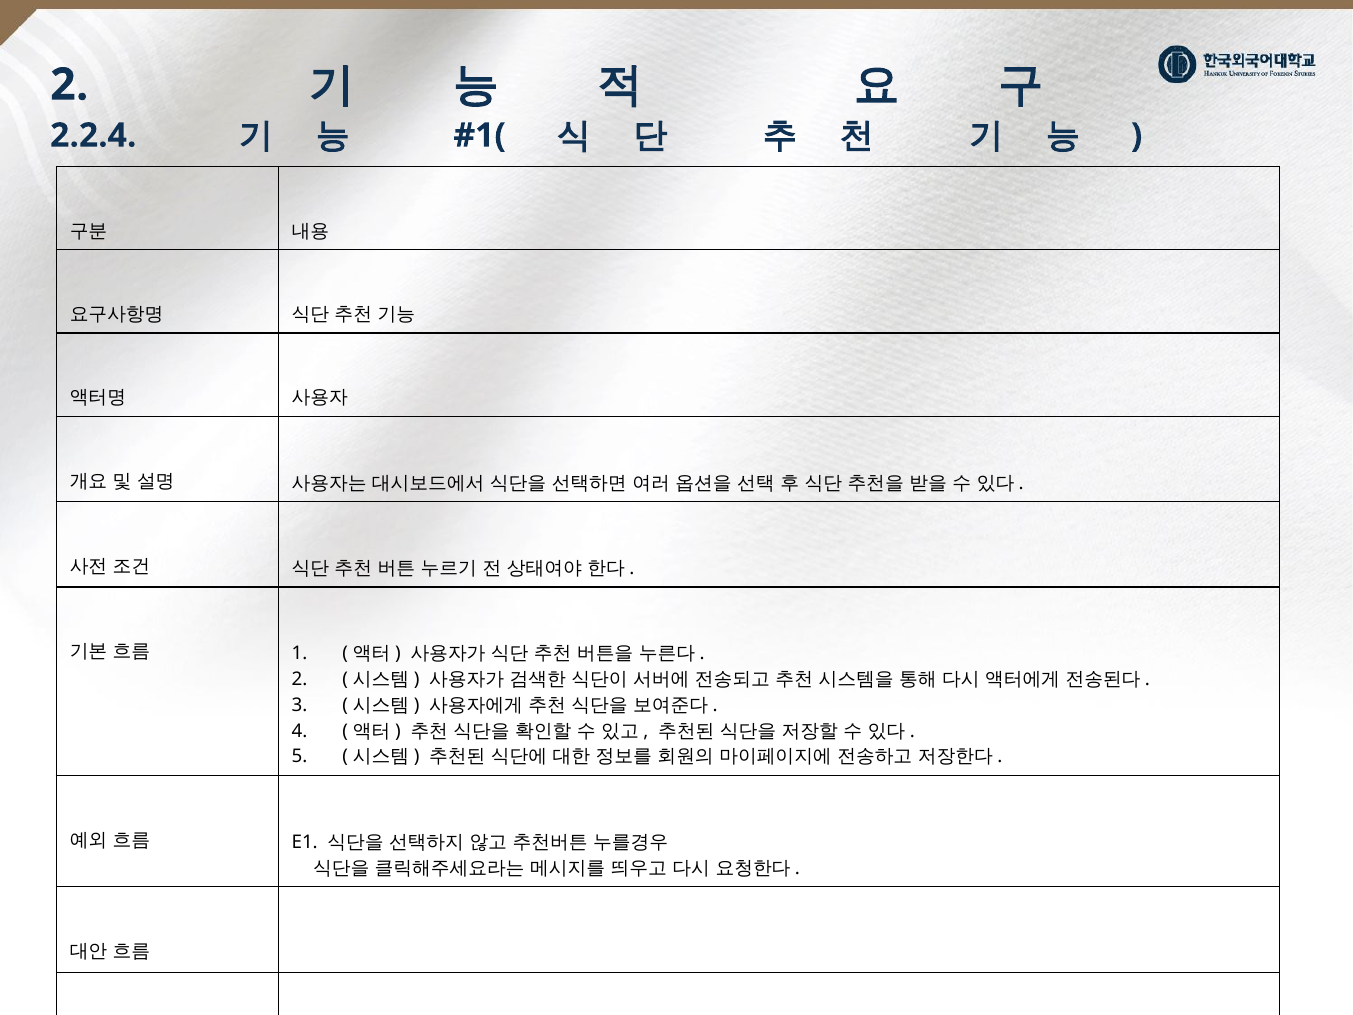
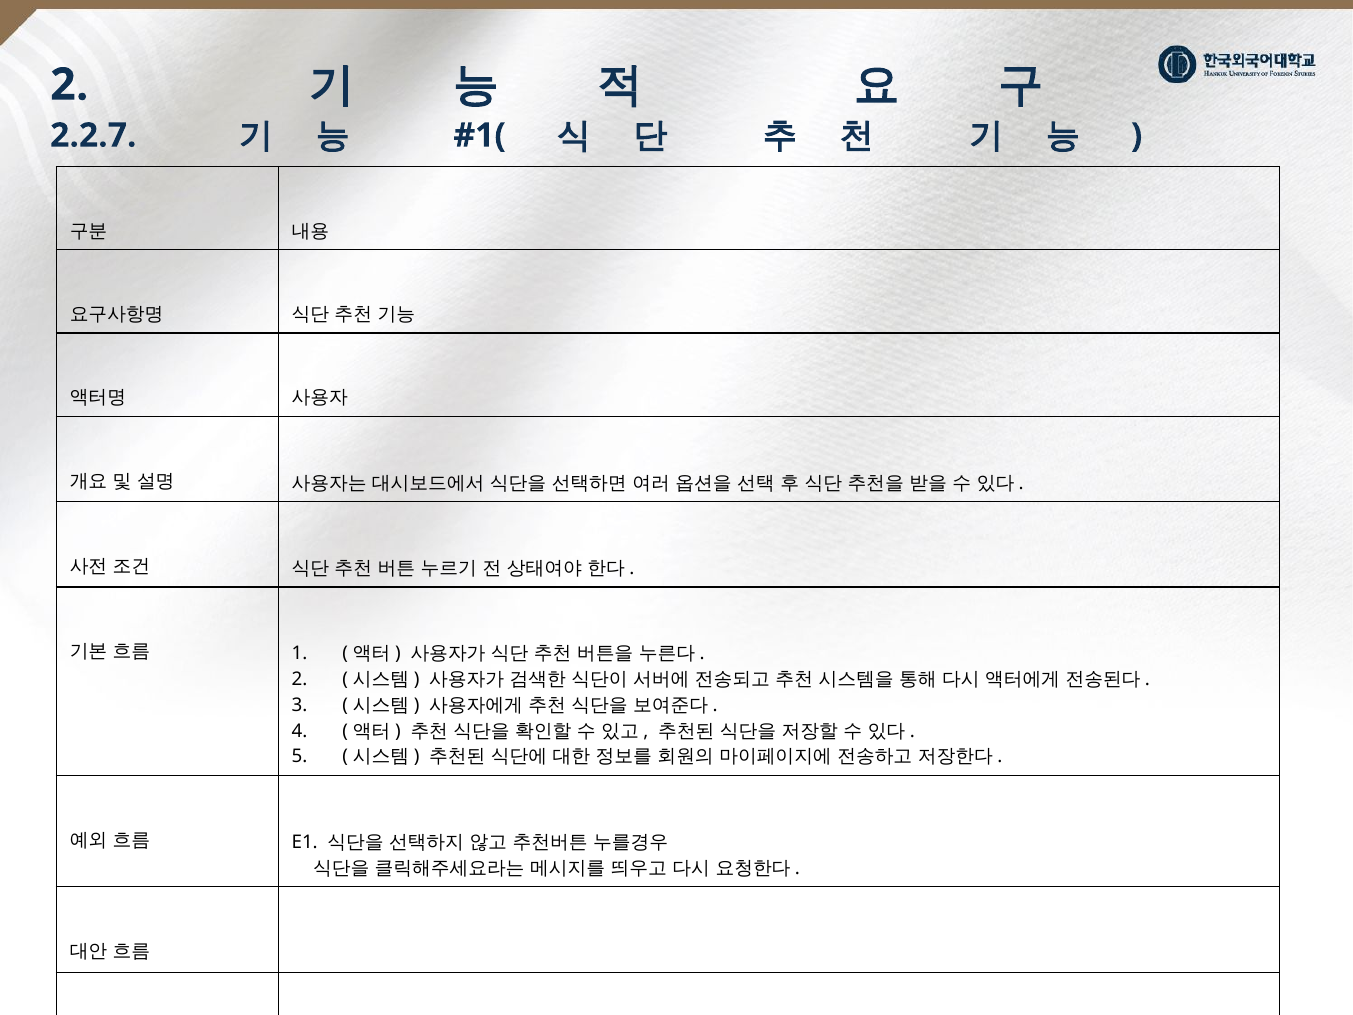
2.2.4: 2.2.4 -> 2.2.7 (93, 135)
